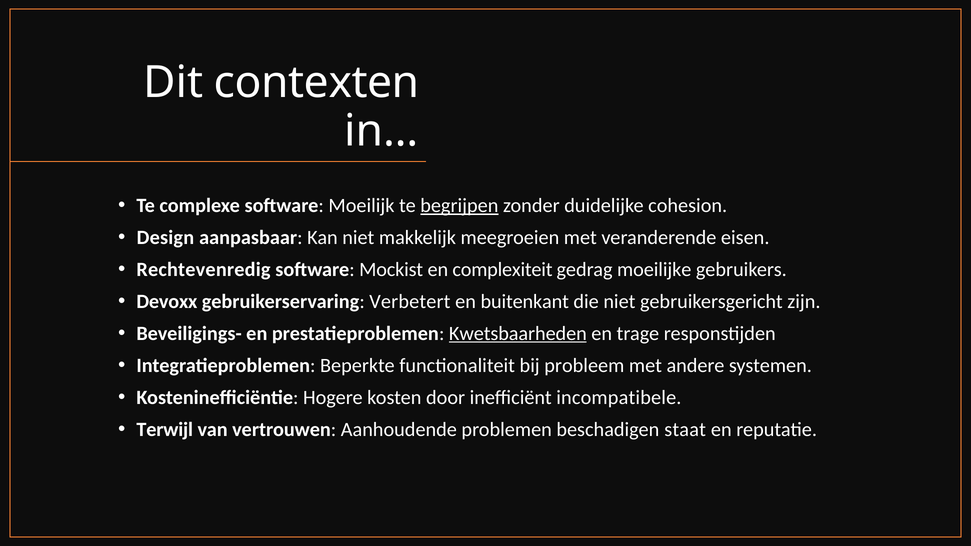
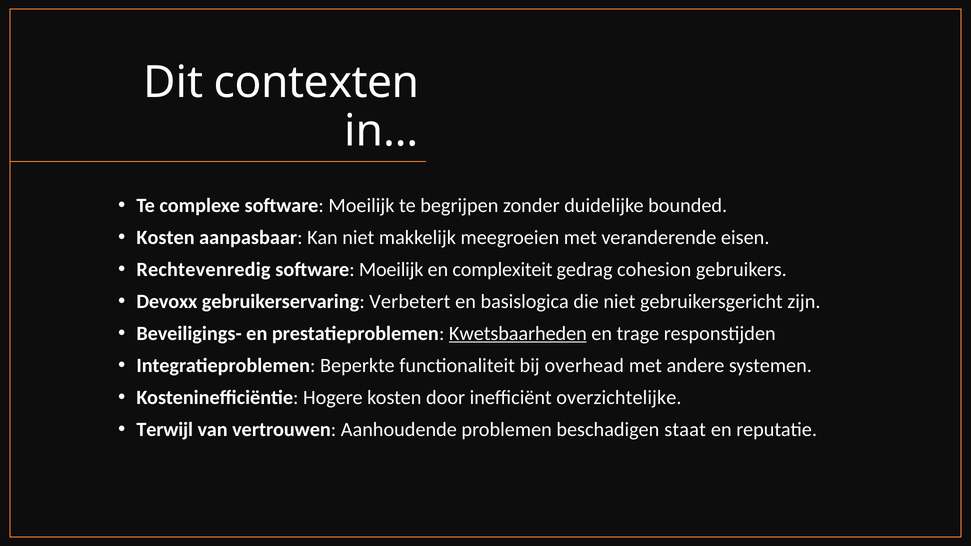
begrijpen underline: present -> none (459, 206)
cohesion: cohesion -> bounded (688, 206)
Design: Design -> Kosten (166, 238)
Mockist: Mockist -> Moeilijk (391, 270)
moeilijke: moeilijke -> cohesion (654, 270)
buitenkant: buitenkant -> basislogica (525, 302)
probleem: probleem -> overhead (584, 366)
incompatibele: incompatibele -> overzichtelijke (619, 398)
